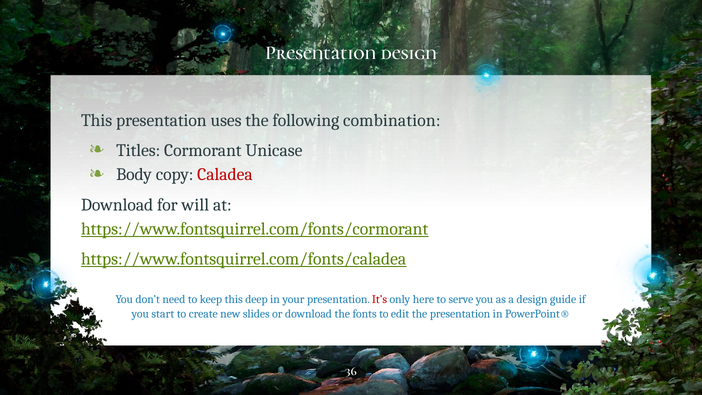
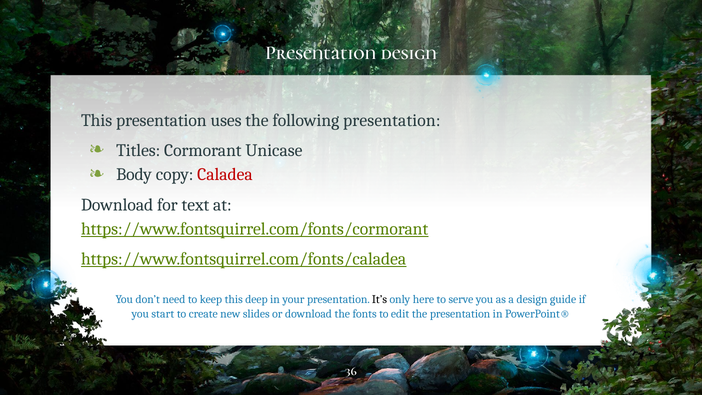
following combination: combination -> presentation (392, 120)
will: will -> text (195, 205)
It’s colour: red -> black (379, 300)
